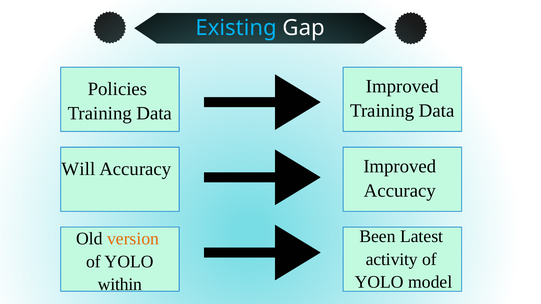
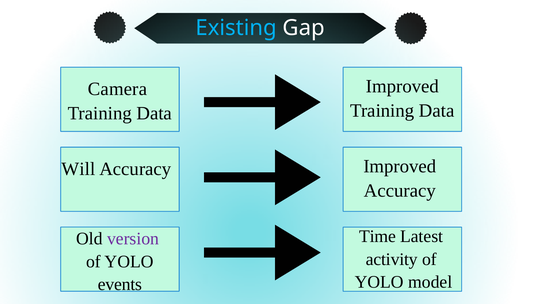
Policies: Policies -> Camera (117, 89)
Been: Been -> Time (378, 237)
version colour: orange -> purple (133, 239)
within: within -> events (120, 285)
